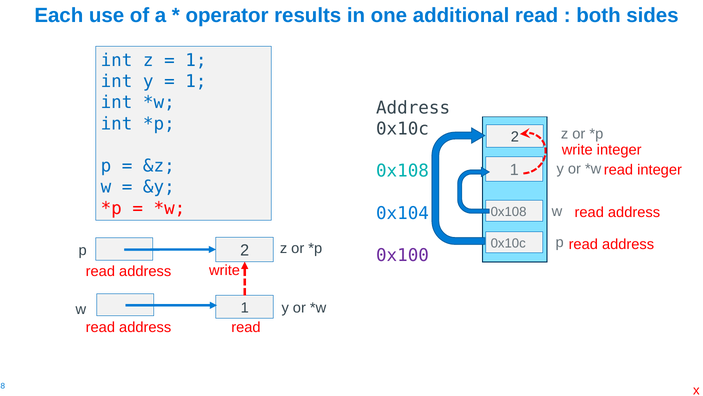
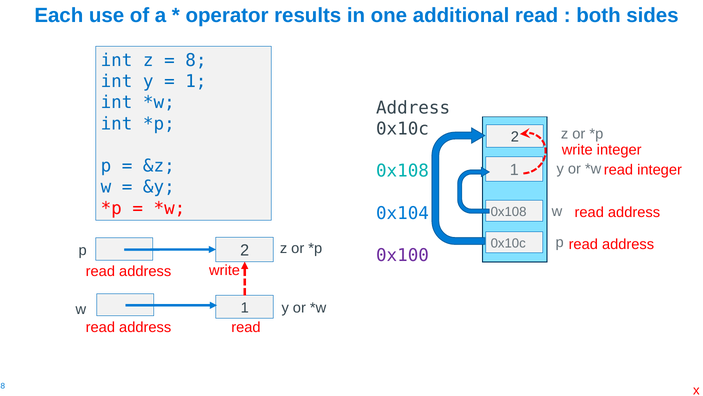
1: 1 -> 8 (196, 60)
